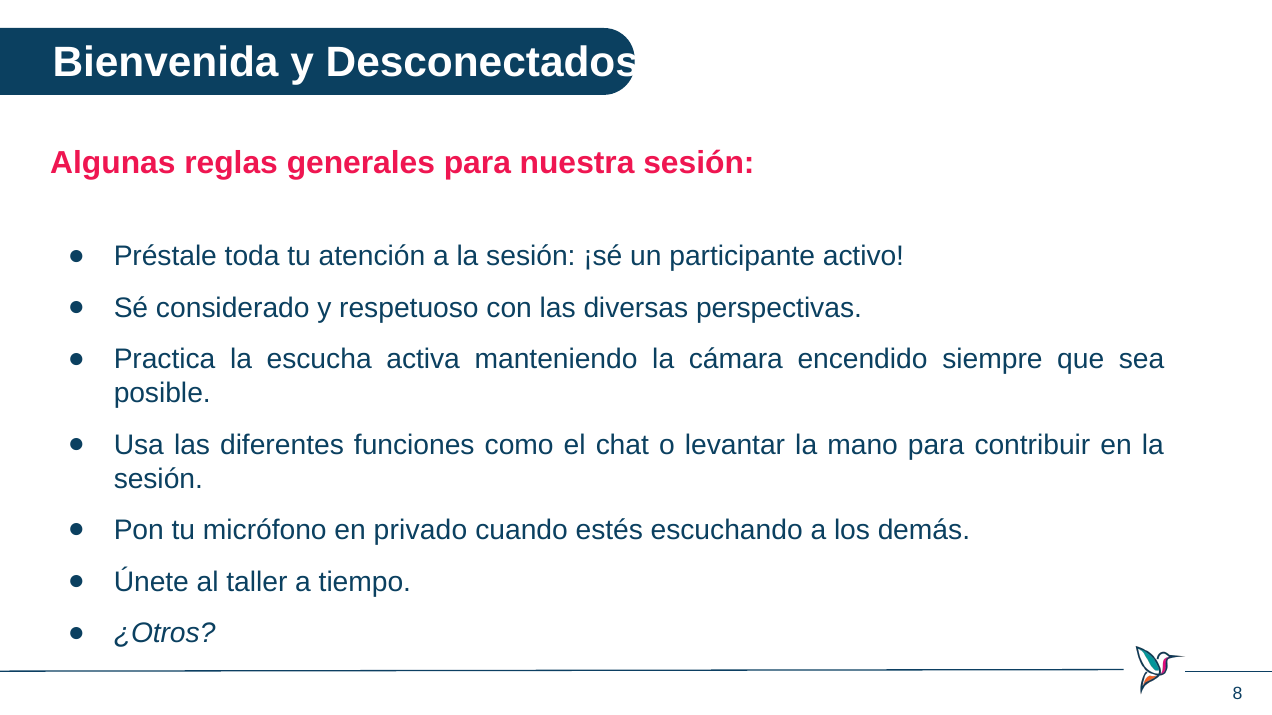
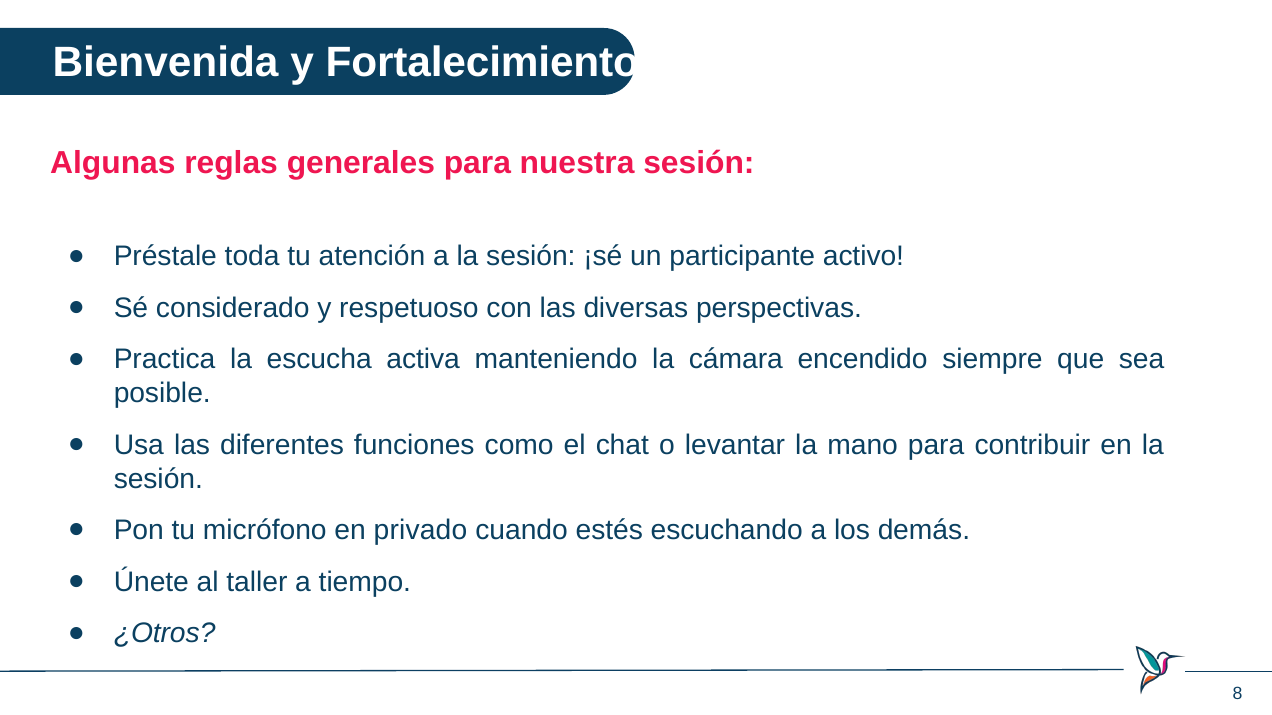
Desconectados: Desconectados -> Fortalecimiento (482, 62)
